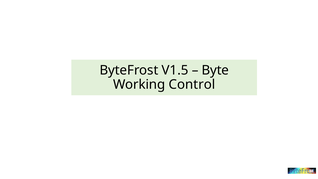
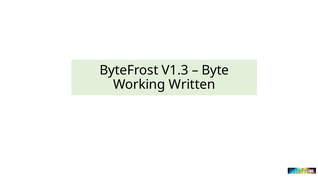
V1.5: V1.5 -> V1.3 (175, 70)
Control: Control -> Written (192, 84)
